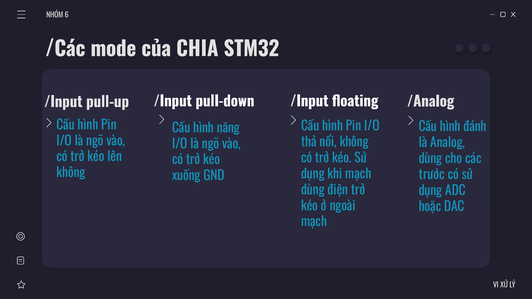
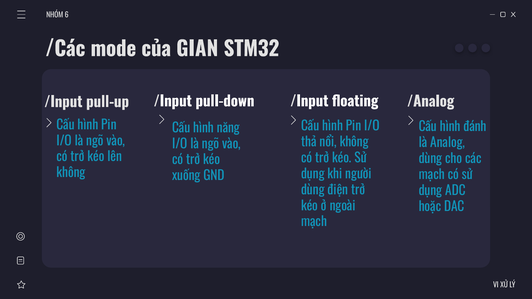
CHIA: CHIA -> GIAN (197, 49)
khi mạch: mạch -> người (358, 174)
trước: trước -> mạch (432, 175)
